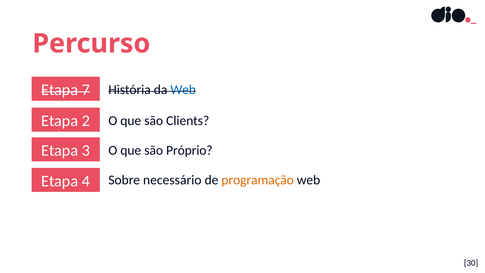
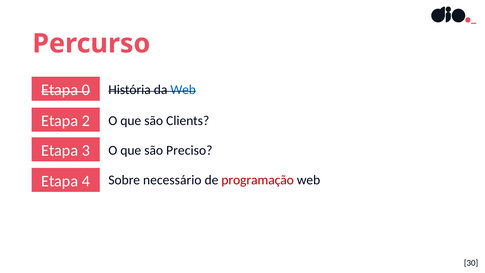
7: 7 -> 0 (86, 90)
Próprio: Próprio -> Preciso (189, 150)
programação colour: orange -> red (258, 180)
